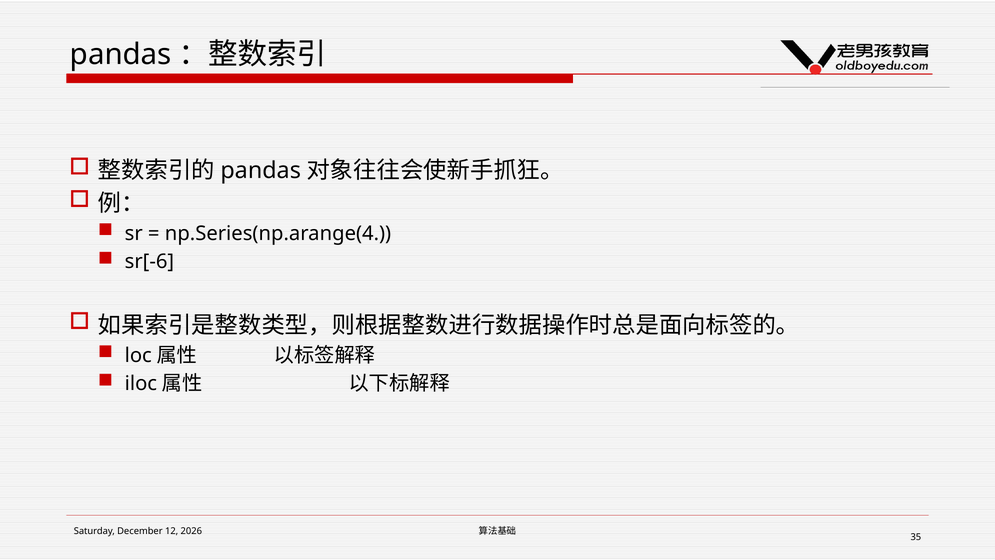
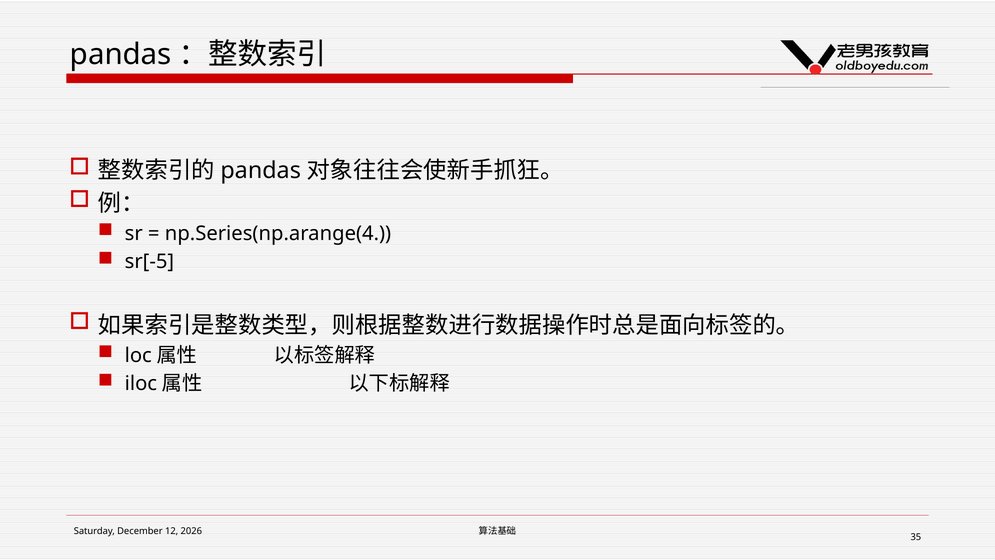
sr[-6: sr[-6 -> sr[-5 (149, 262)
